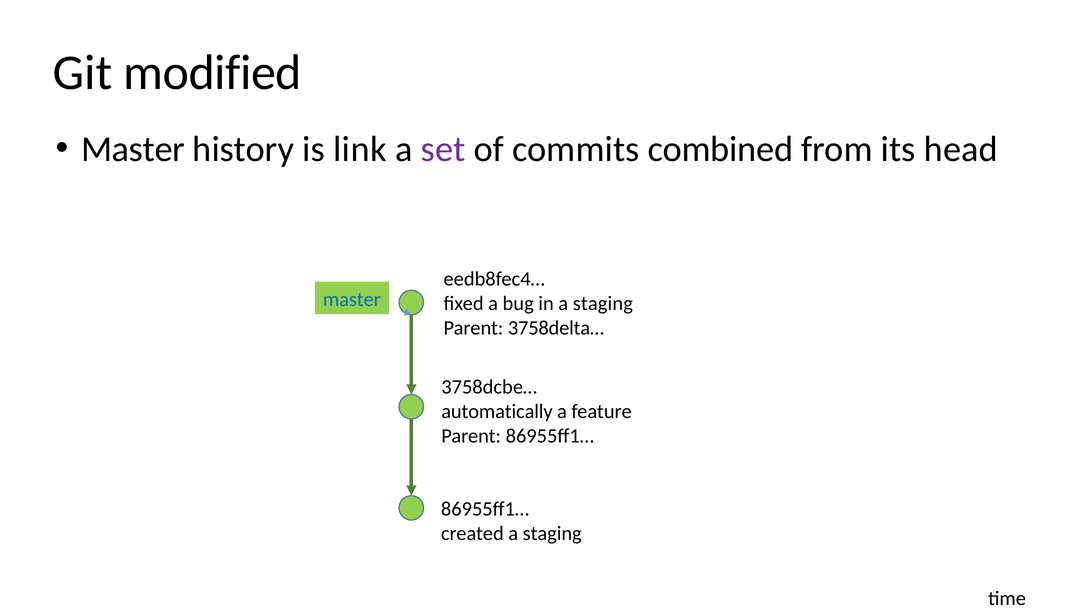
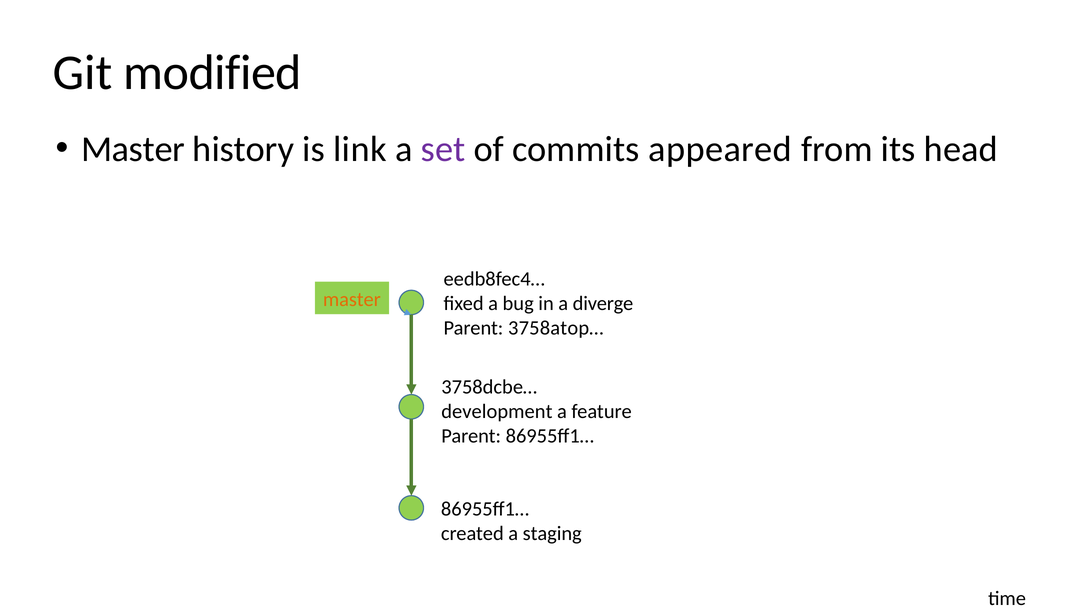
combined: combined -> appeared (720, 149)
master colour: blue -> orange (352, 299)
in a staging: staging -> diverge (603, 304)
3758delta…: 3758delta… -> 3758atop… (556, 328)
automatically: automatically -> development (497, 412)
